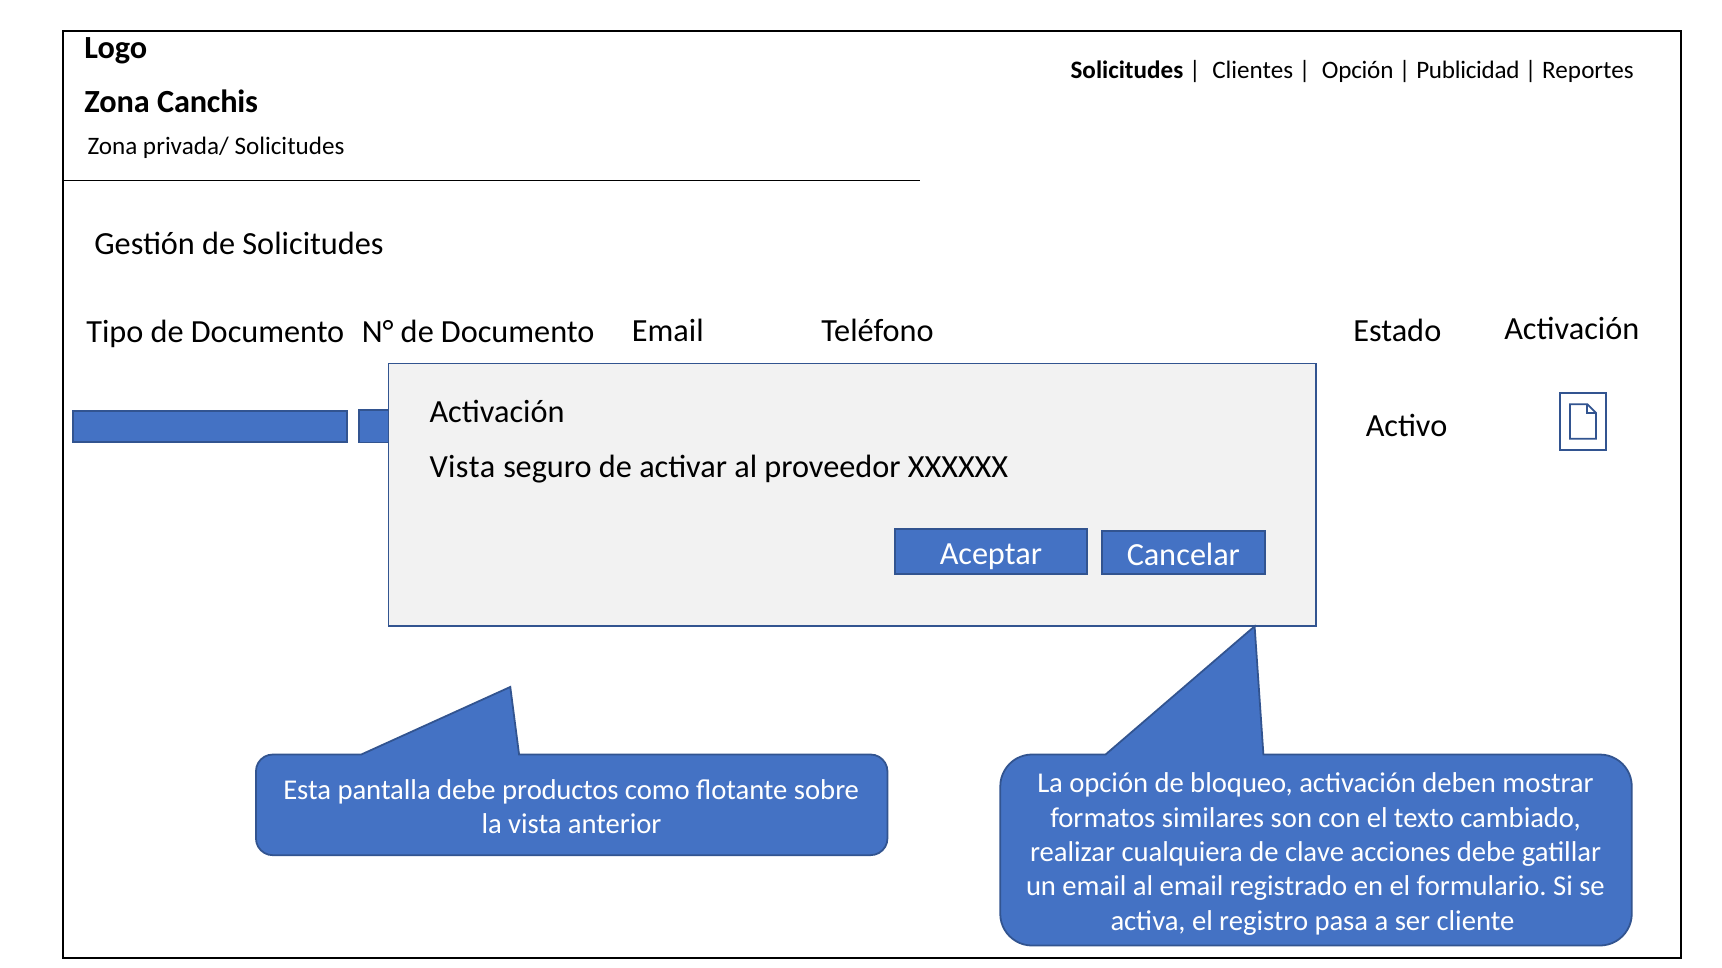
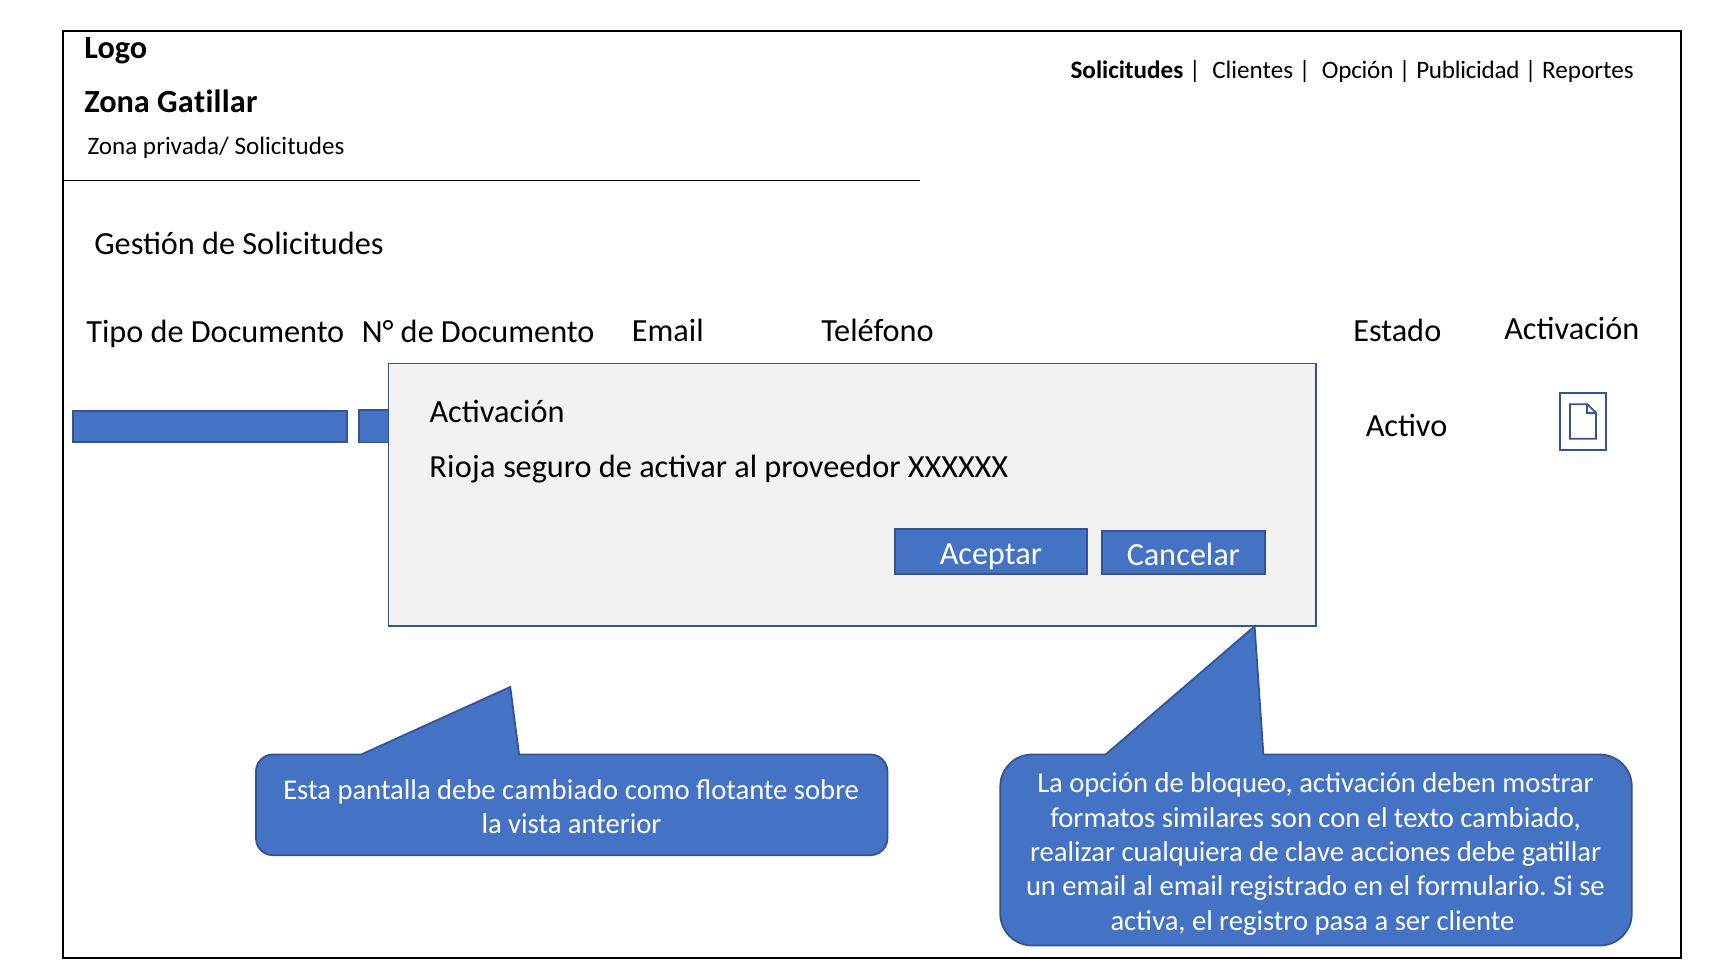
Zona Canchis: Canchis -> Gatillar (207, 102)
Vista: Vista -> Rioja (463, 467)
debe productos: productos -> cambiado (560, 790)
